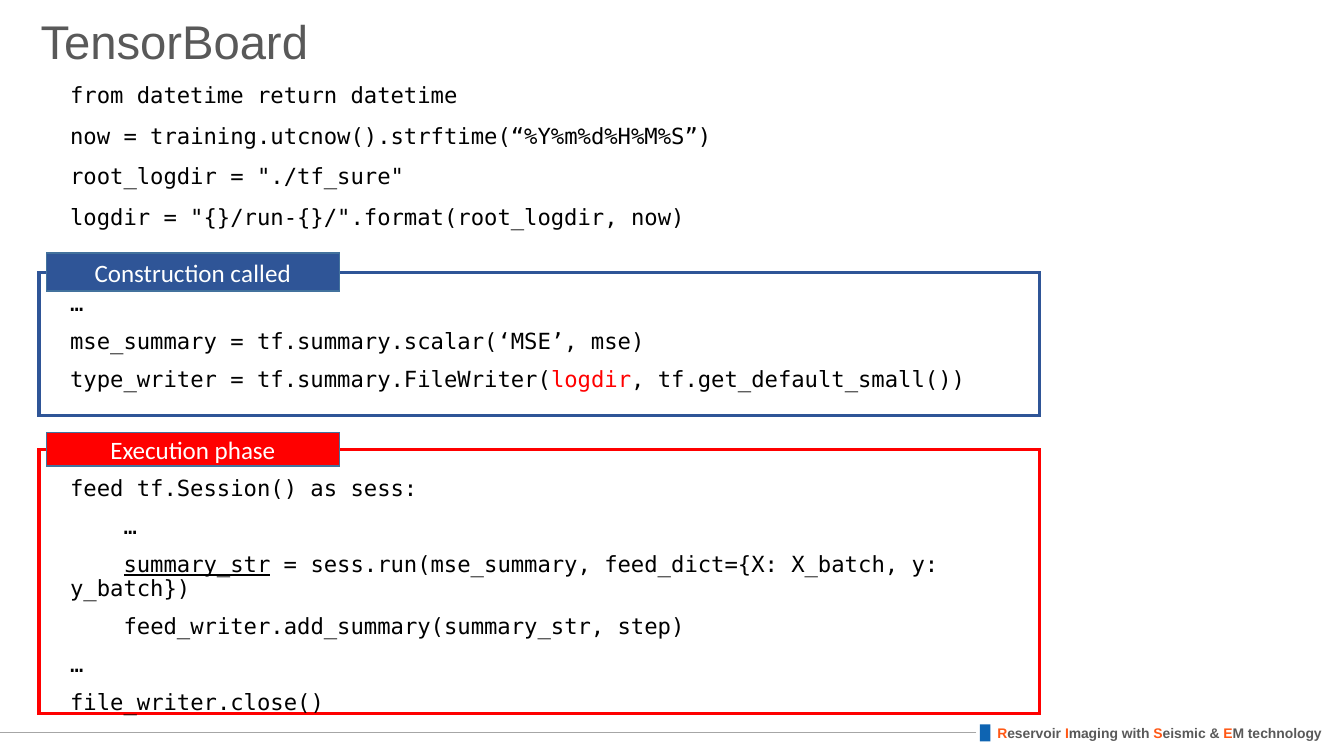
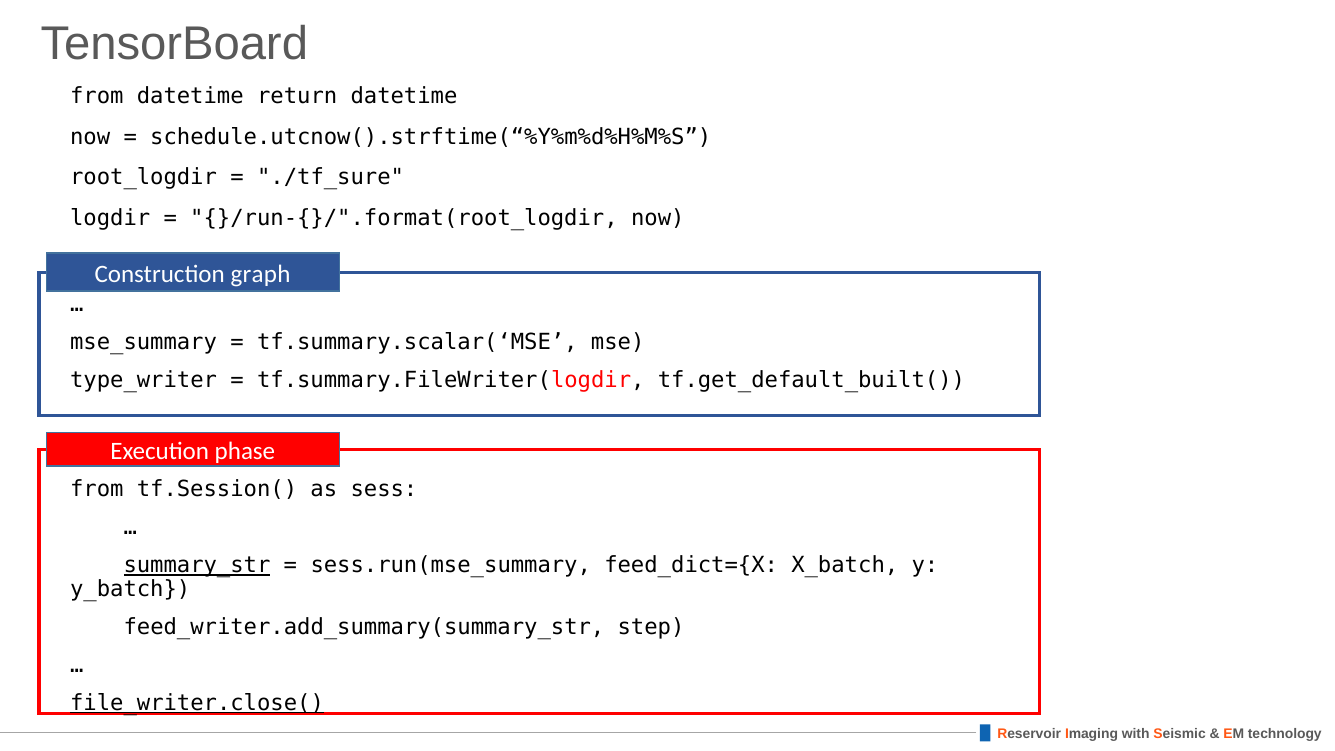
training.utcnow().strftime(“%Y%m%d%H%M%S: training.utcnow().strftime(“%Y%m%d%H%M%S -> schedule.utcnow().strftime(“%Y%m%d%H%M%S (431, 137)
called: called -> graph (261, 274)
tf.get_default_small(: tf.get_default_small( -> tf.get_default_built( (811, 380)
feed: feed -> from (97, 490)
file_writer.close( underline: none -> present (197, 703)
